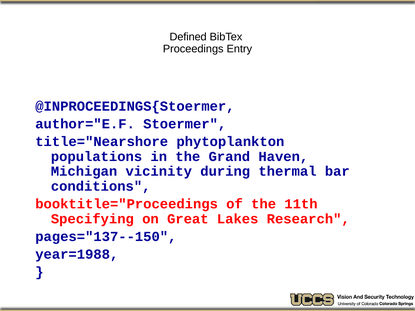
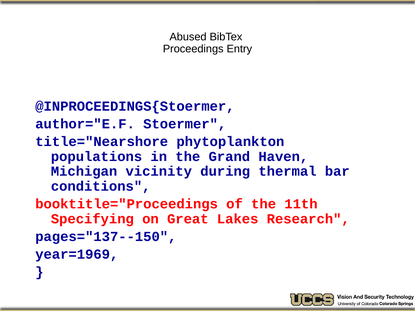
Defined: Defined -> Abused (188, 37)
year=1988: year=1988 -> year=1969 (77, 255)
